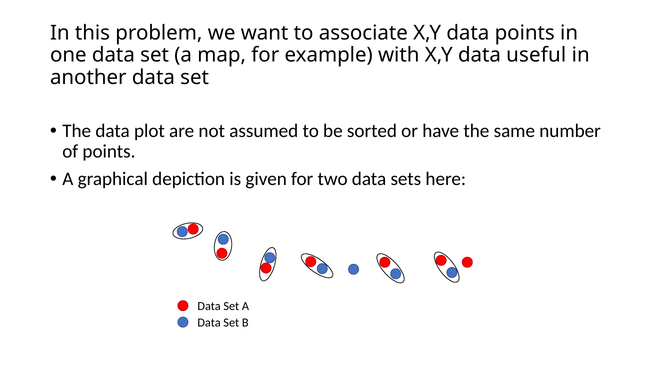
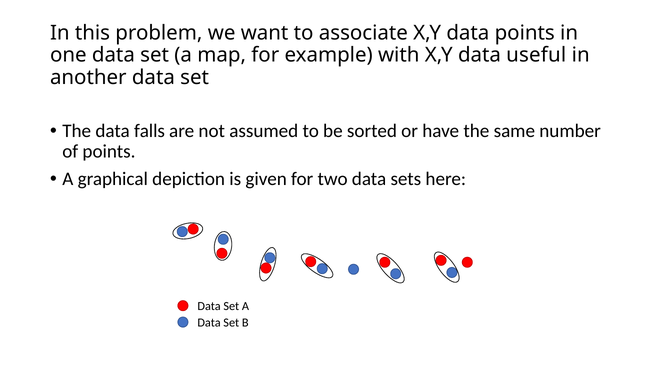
plot: plot -> falls (149, 131)
